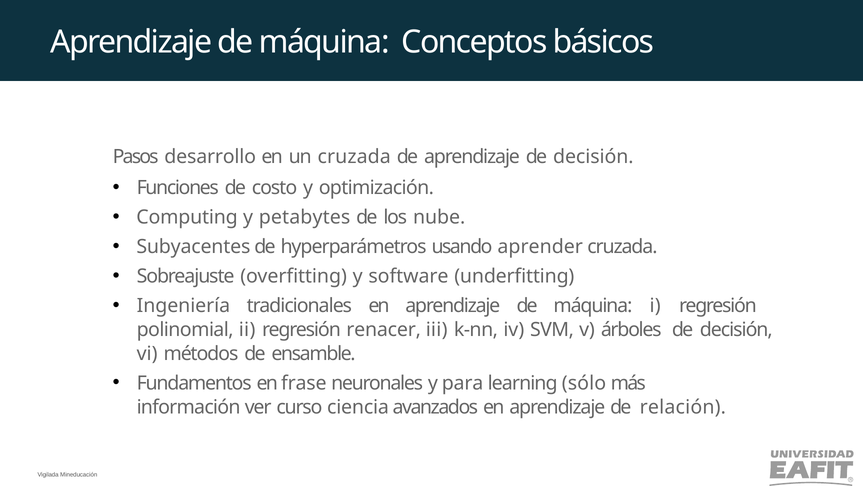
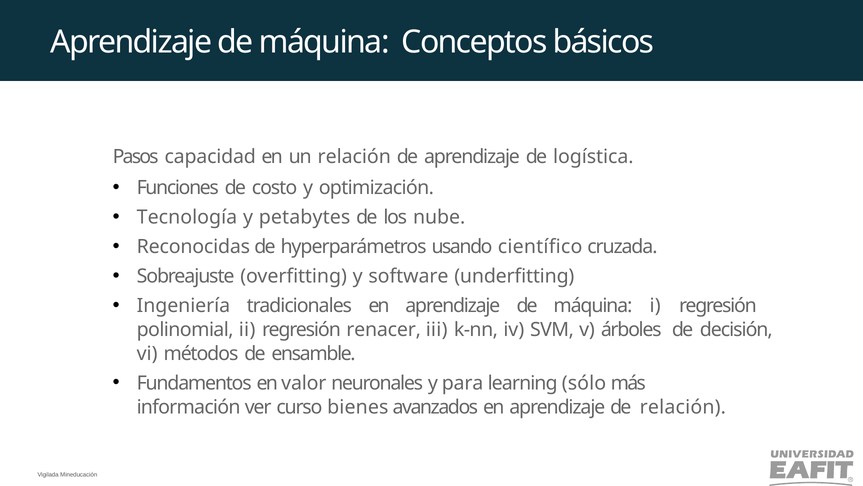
desarrollo: desarrollo -> capacidad (210, 157)
un cruzada: cruzada -> relación (354, 157)
aprendizaje de decisión: decisión -> logística (593, 157)
Computing: Computing -> Tecnología (187, 217)
Subyacentes: Subyacentes -> Reconocidas (193, 247)
aprender: aprender -> científico (540, 247)
frase: frase -> valor (304, 383)
ciencia: ciencia -> bienes (358, 407)
